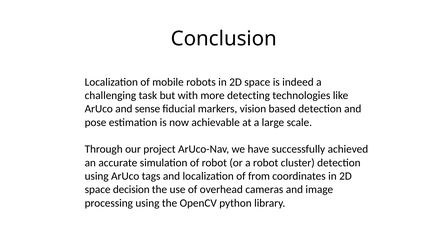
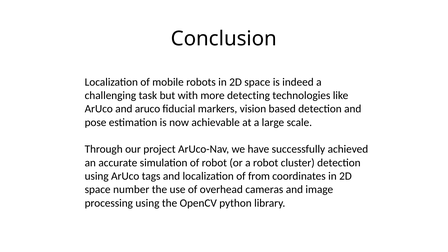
and sense: sense -> aruco (148, 109)
decision: decision -> number (131, 190)
